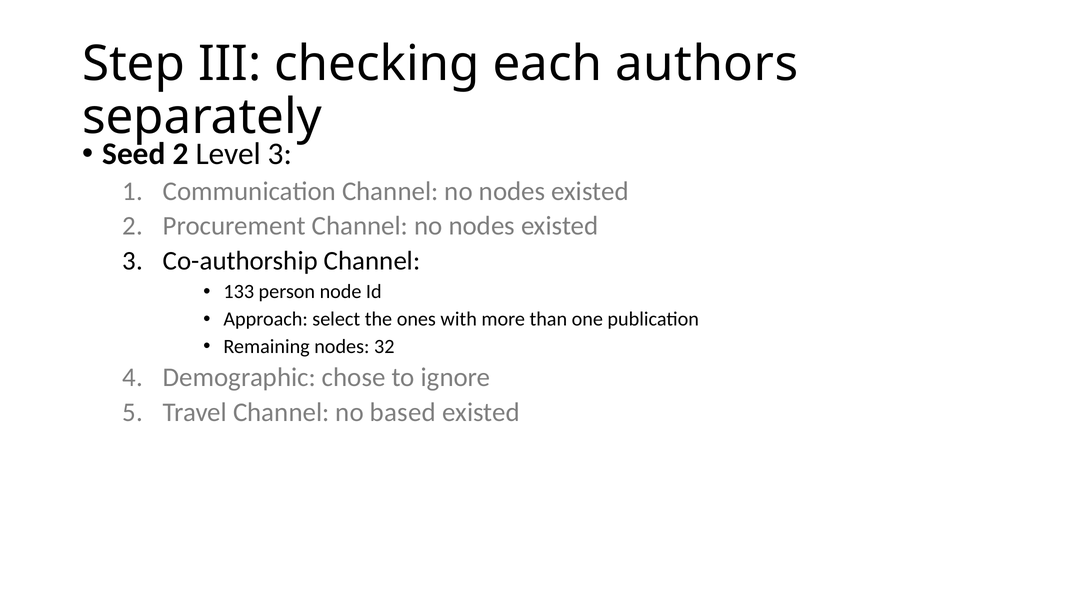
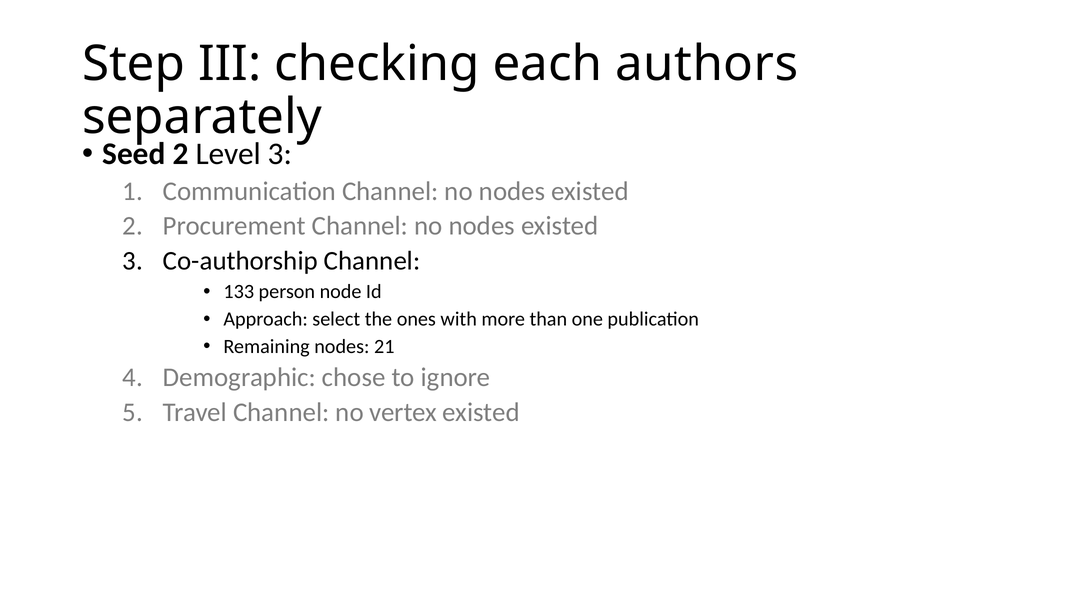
32: 32 -> 21 (384, 346)
based: based -> vertex (403, 412)
